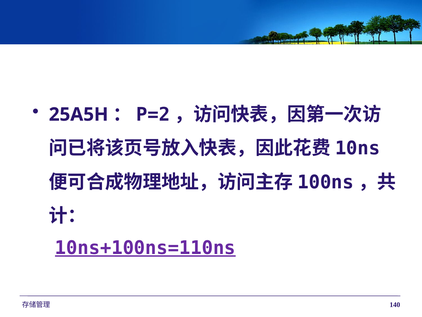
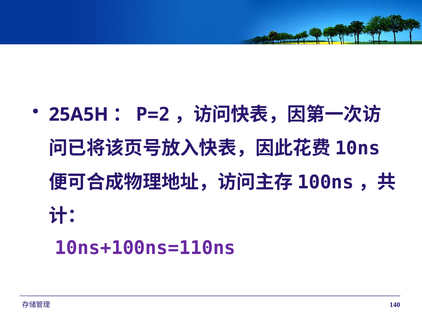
10ns+100ns=110ns underline: present -> none (145, 247)
